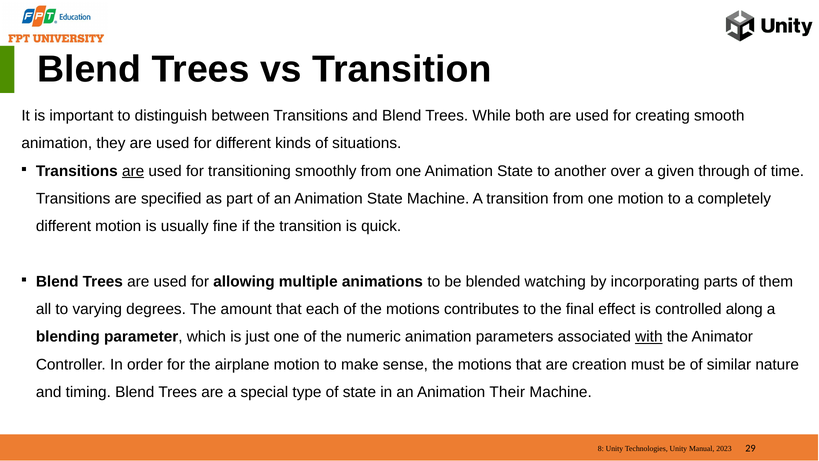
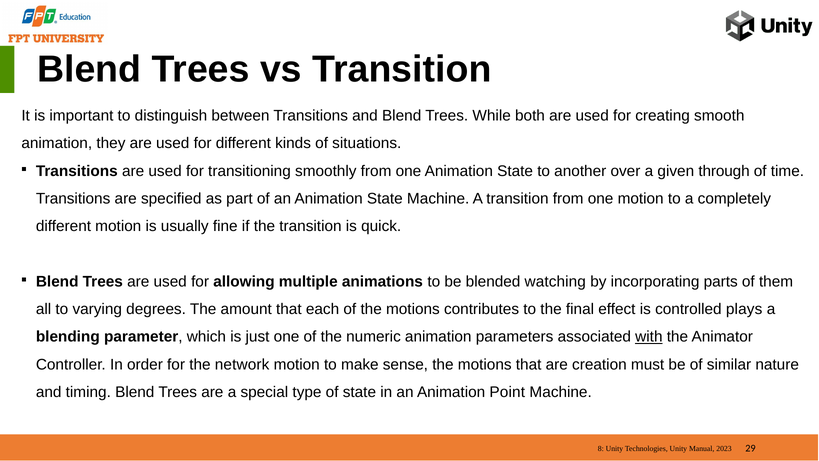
are underline: present -> none (133, 171)
along: along -> plays (744, 309)
airplane: airplane -> network (242, 364)
Their: Their -> Point (507, 392)
